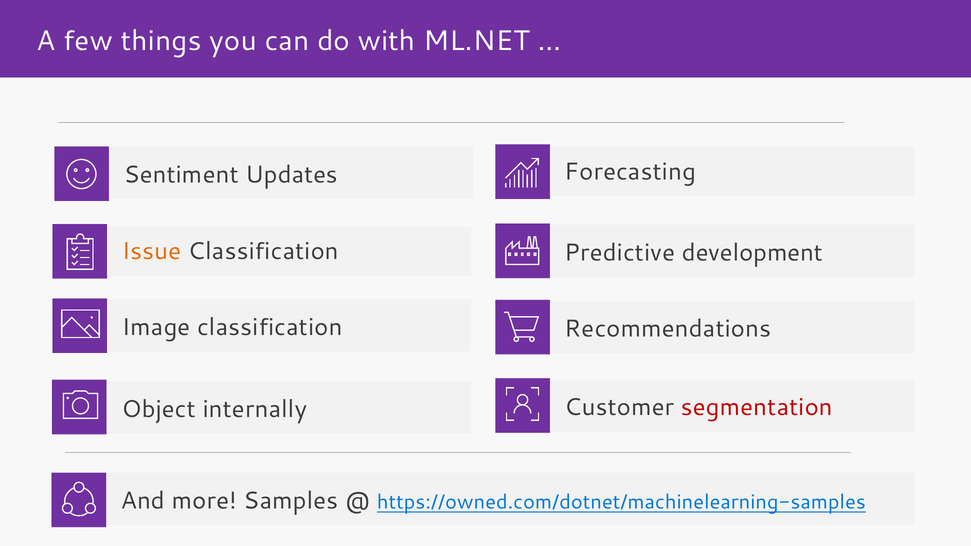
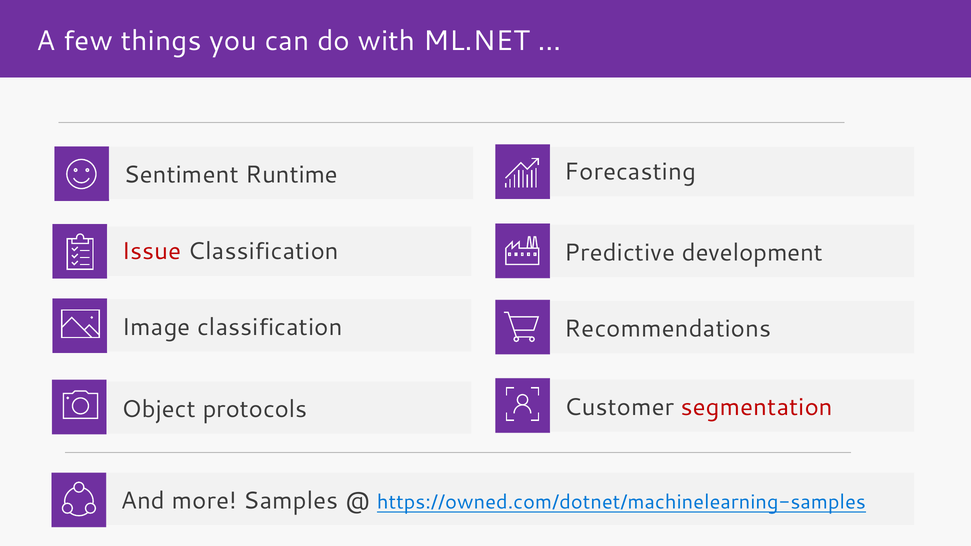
Updates: Updates -> Runtime (292, 175)
Issue colour: orange -> red (151, 251)
internally: internally -> protocols (255, 409)
